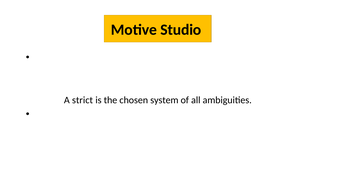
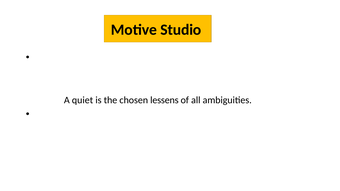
strict: strict -> quiet (82, 100)
system: system -> lessens (164, 100)
